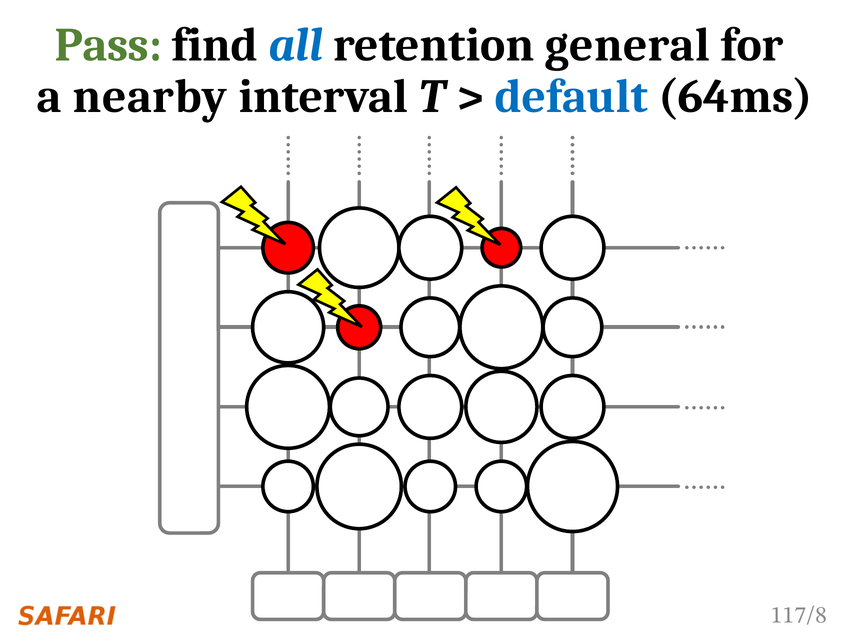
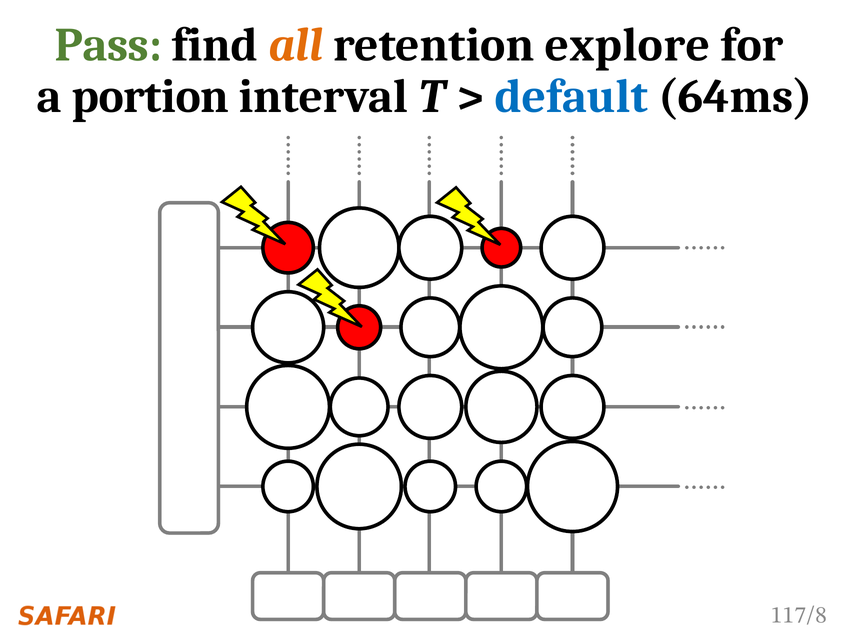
all colour: blue -> orange (296, 45)
general: general -> explore (627, 45)
nearby: nearby -> portion (150, 97)
